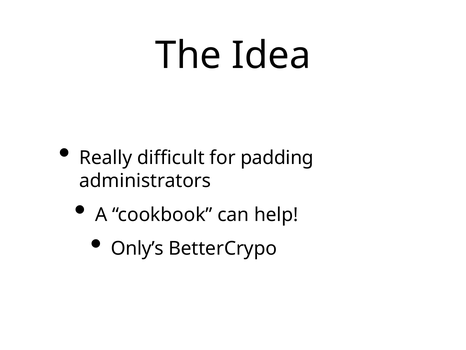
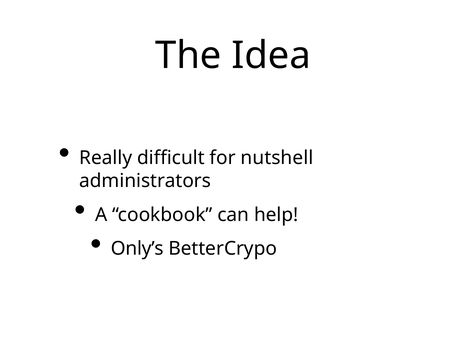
padding: padding -> nutshell (277, 158)
